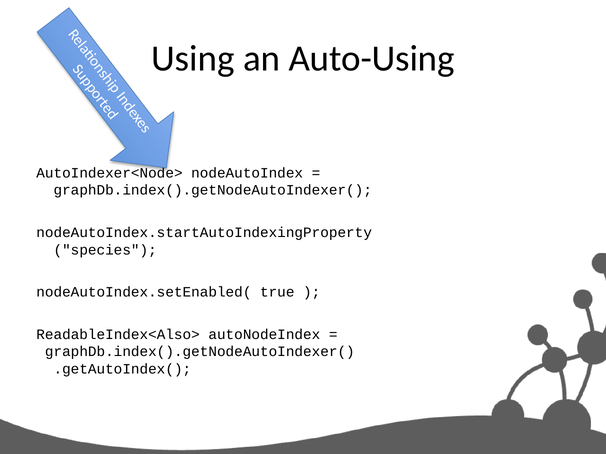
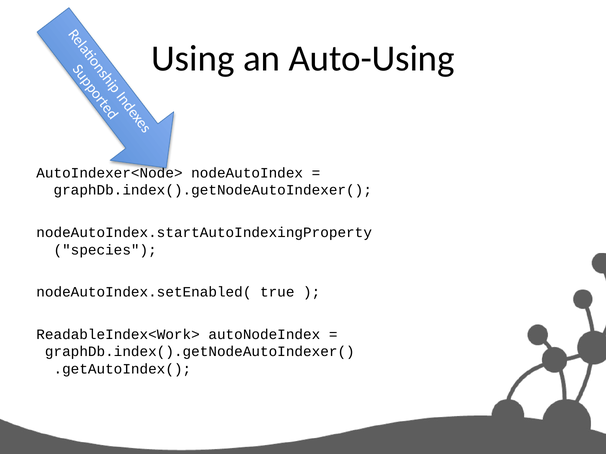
ReadableIndex<Also>: ReadableIndex<Also> -> ReadableIndex<Work> (118, 335)
